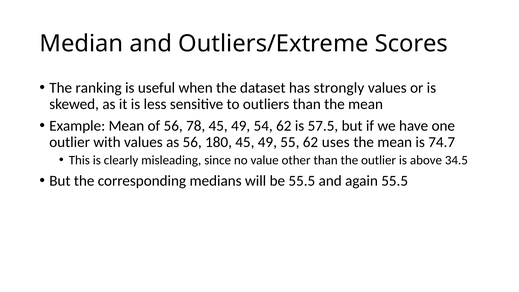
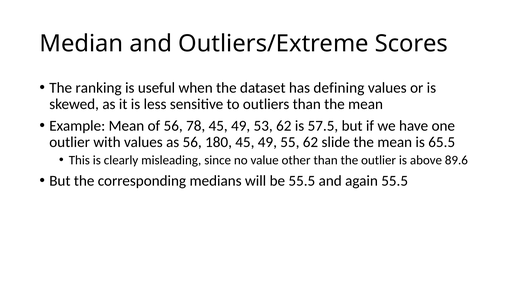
strongly: strongly -> defining (339, 88)
54: 54 -> 53 (263, 126)
uses: uses -> slide (336, 142)
74.7: 74.7 -> 65.5 (442, 142)
34.5: 34.5 -> 89.6 (456, 160)
